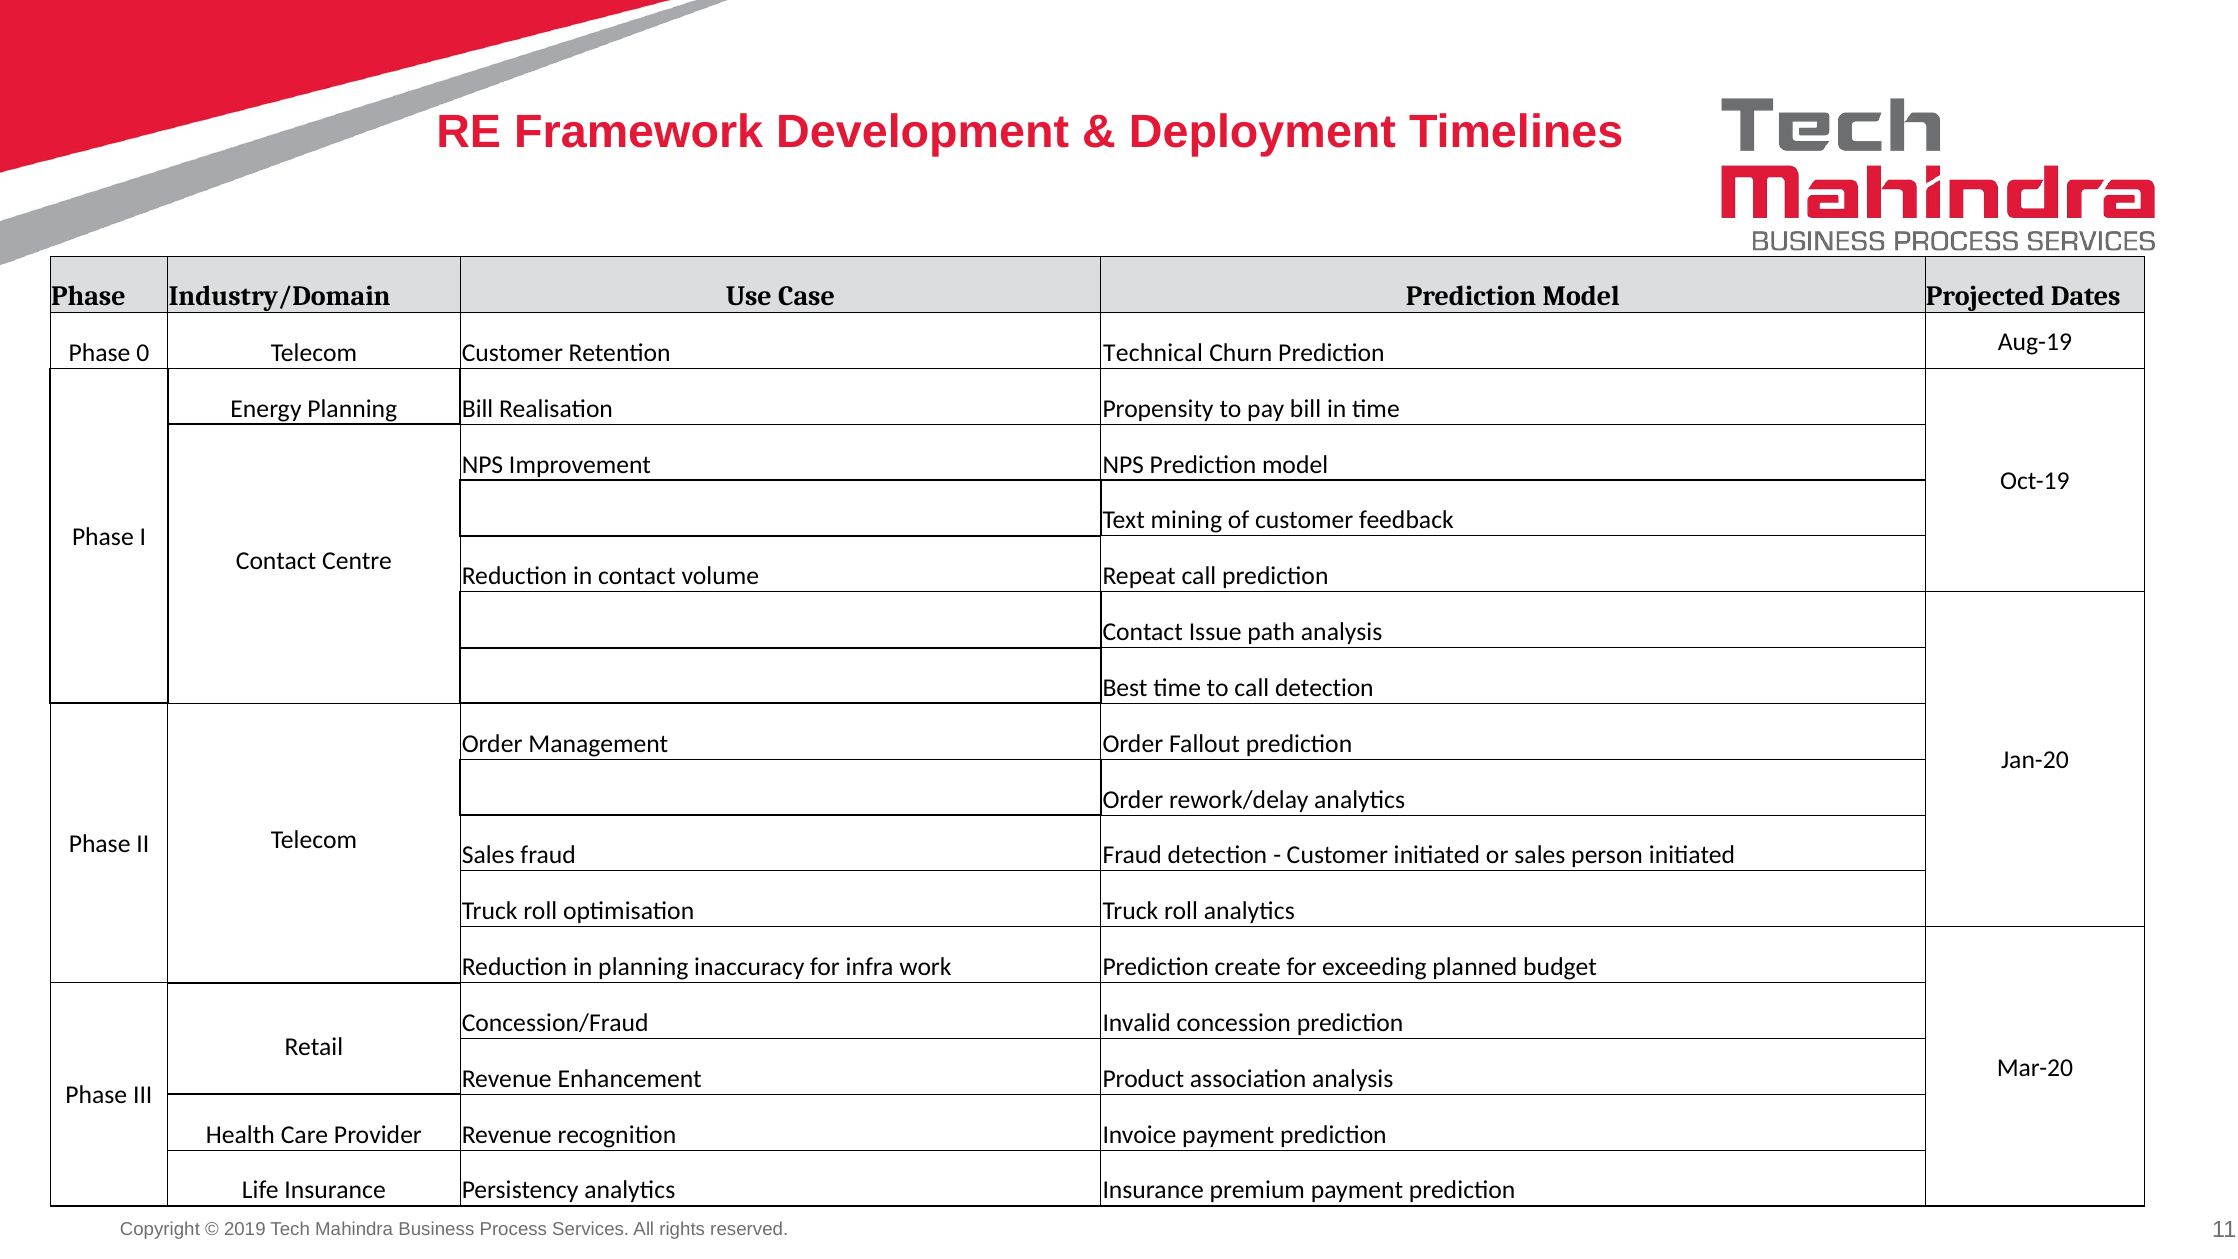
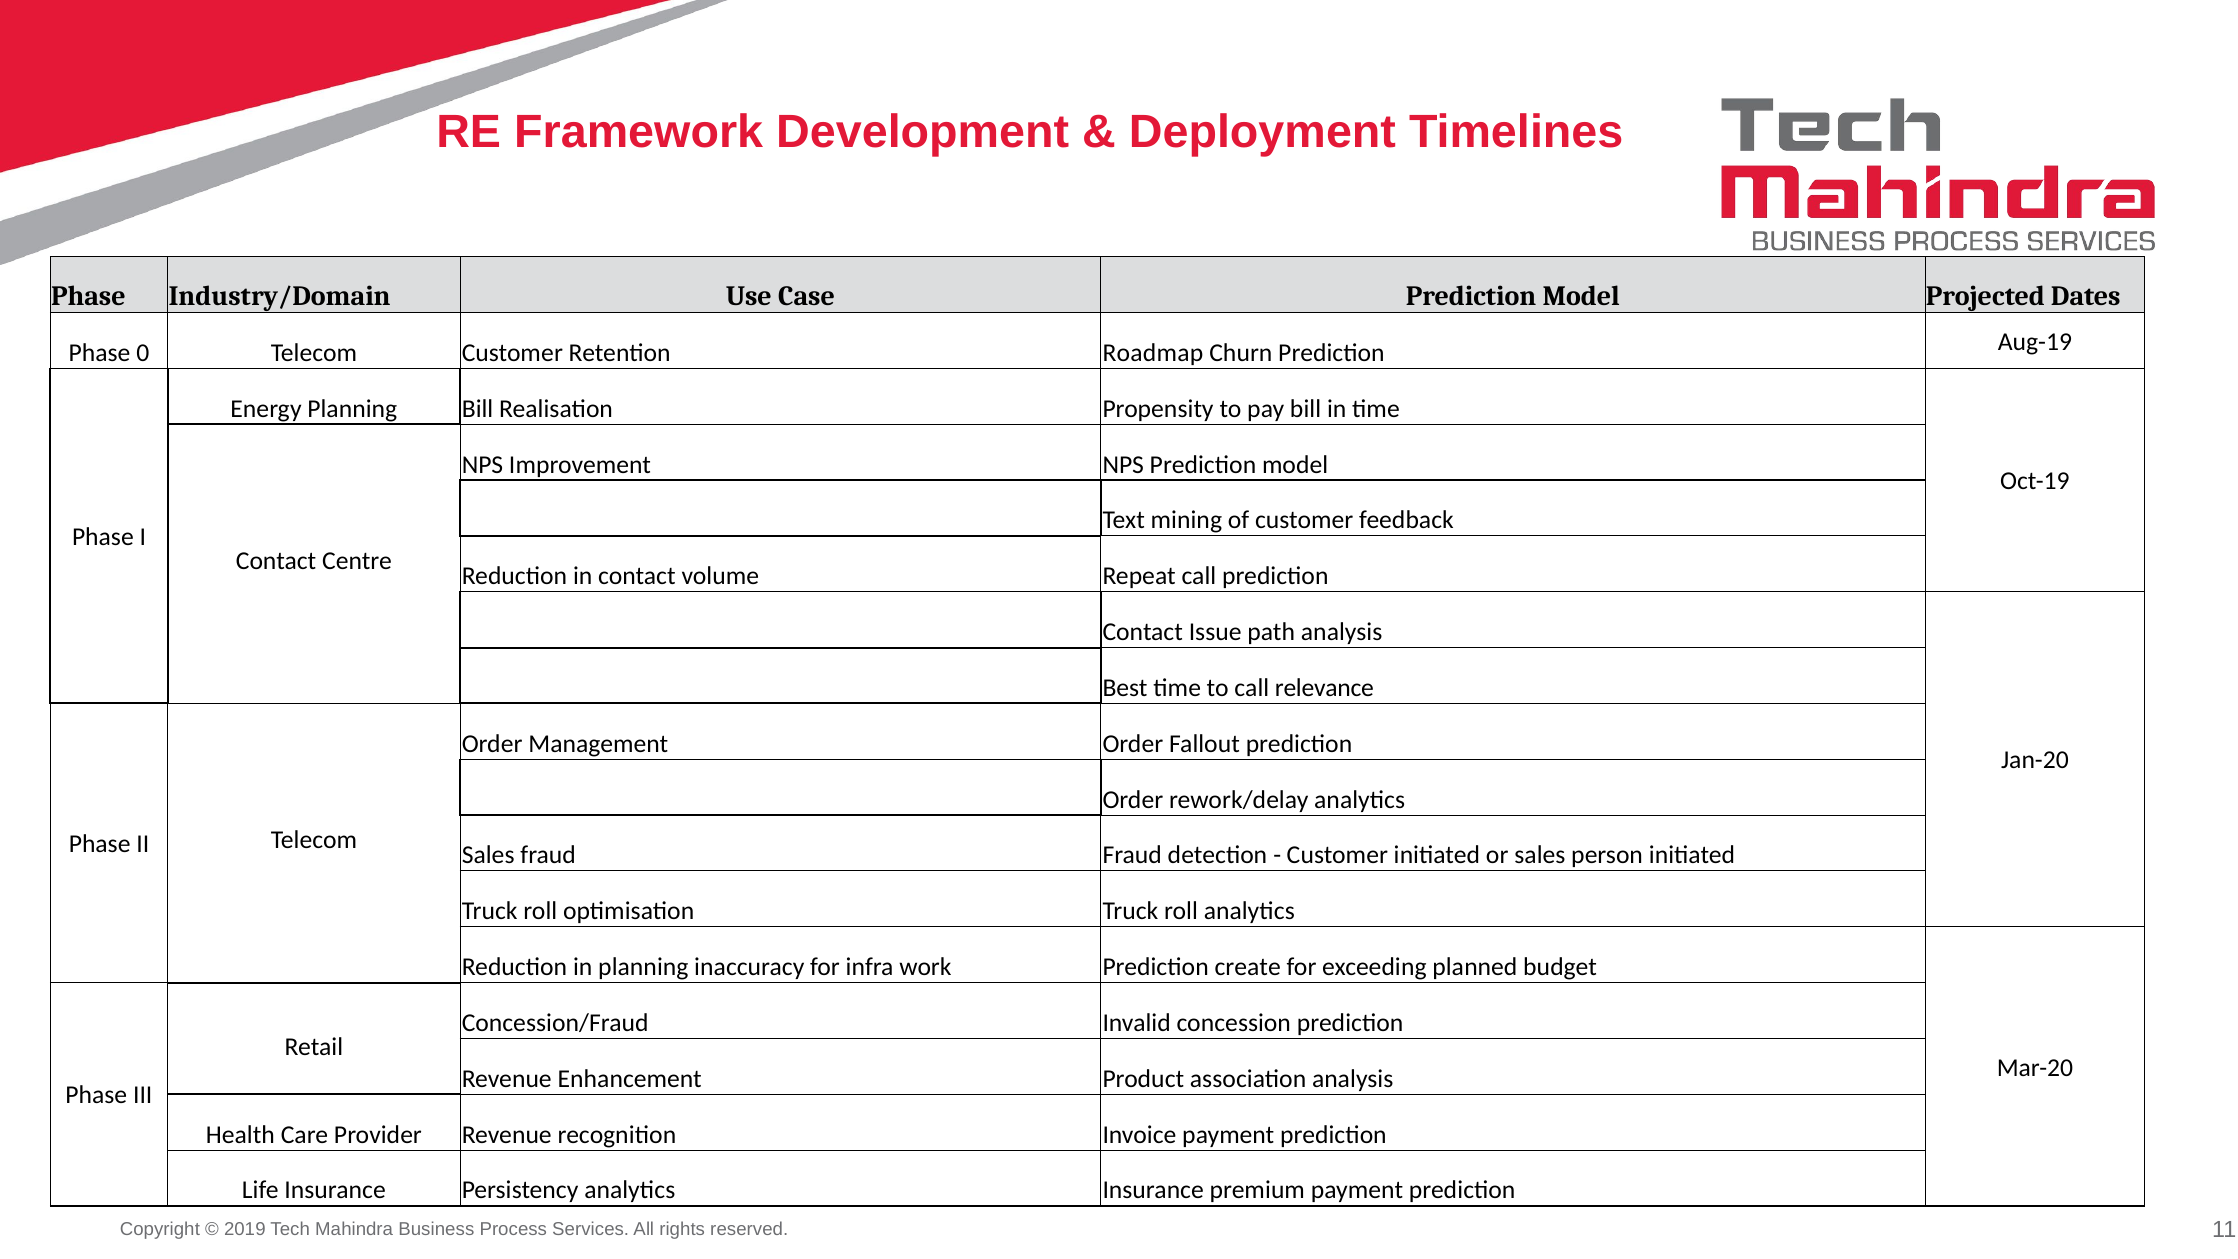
Technical: Technical -> Roadmap (1153, 353)
call detection: detection -> relevance (1324, 688)
